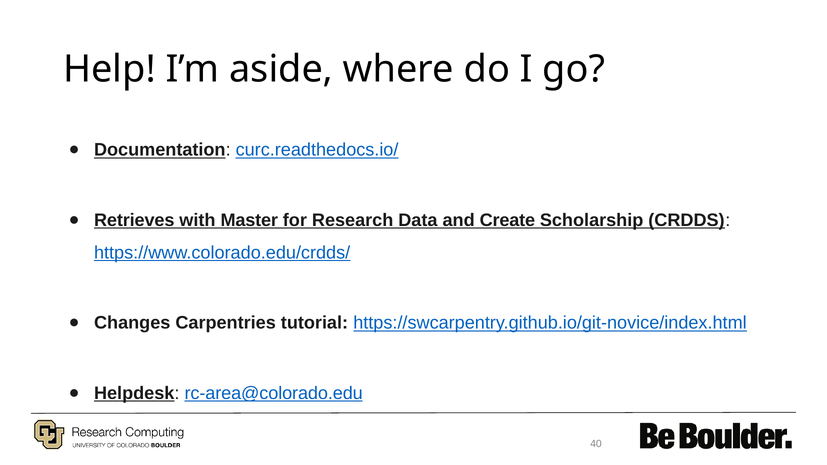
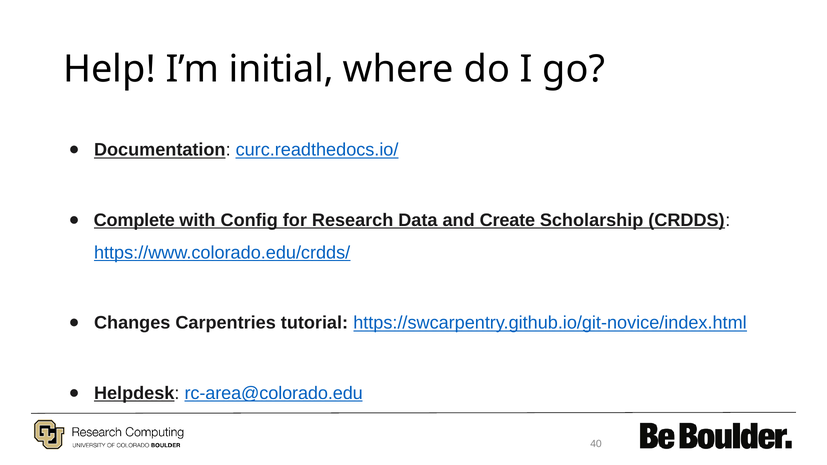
aside: aside -> initial (281, 69)
Retrieves: Retrieves -> Complete (134, 220)
Master: Master -> Config (249, 220)
